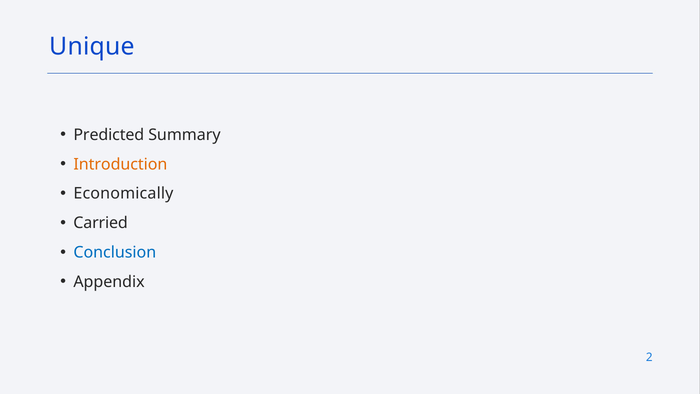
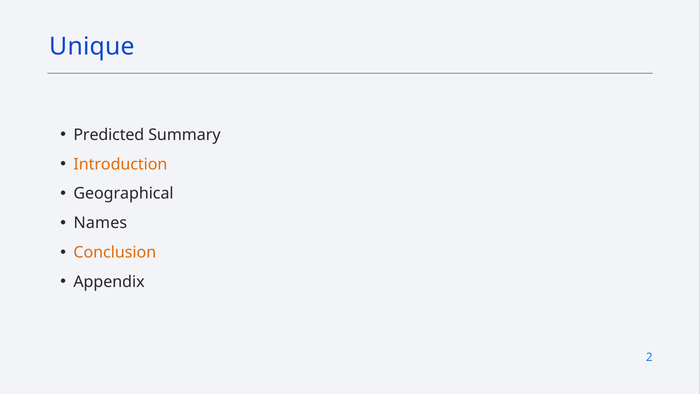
Economically: Economically -> Geographical (124, 194)
Carried: Carried -> Names (100, 223)
Conclusion colour: blue -> orange (115, 252)
